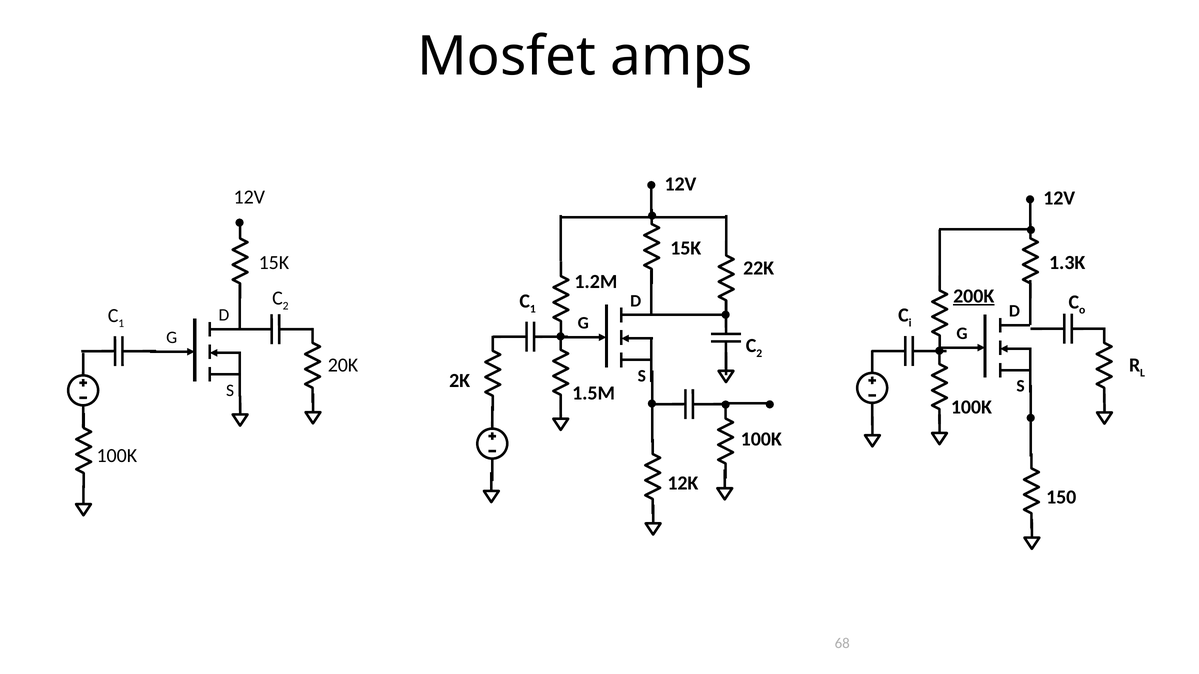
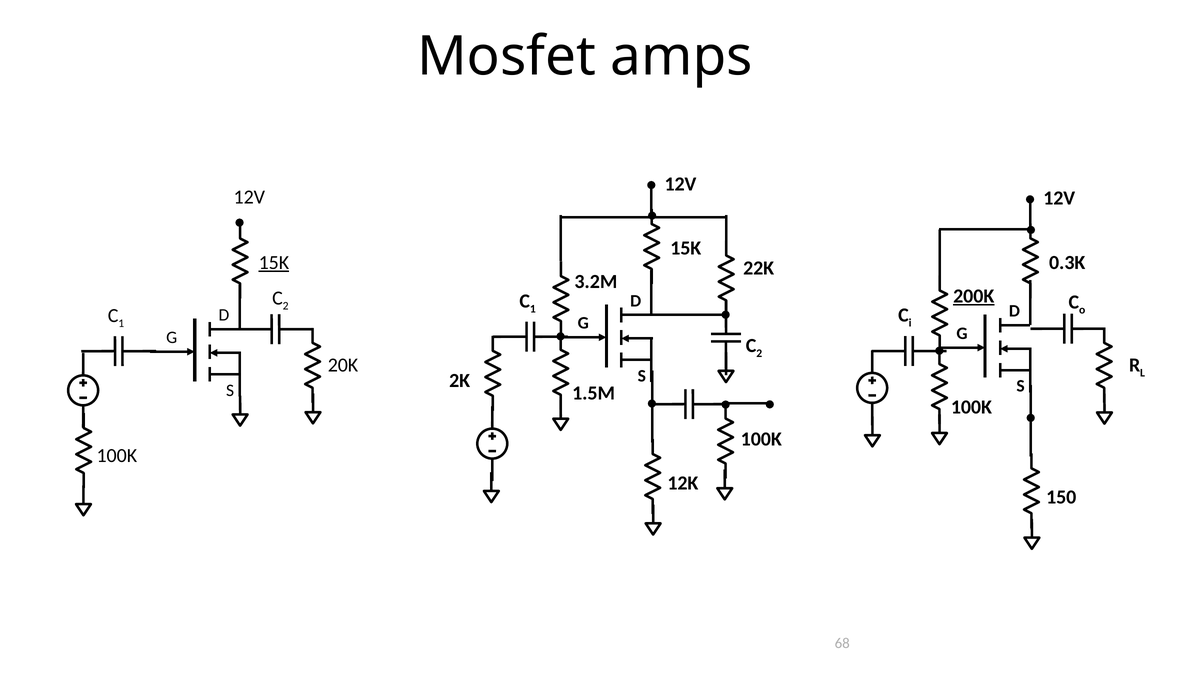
1.3K: 1.3K -> 0.3K (1067, 263)
15K underline: none -> present (274, 263)
1.2M: 1.2M -> 3.2M (596, 282)
